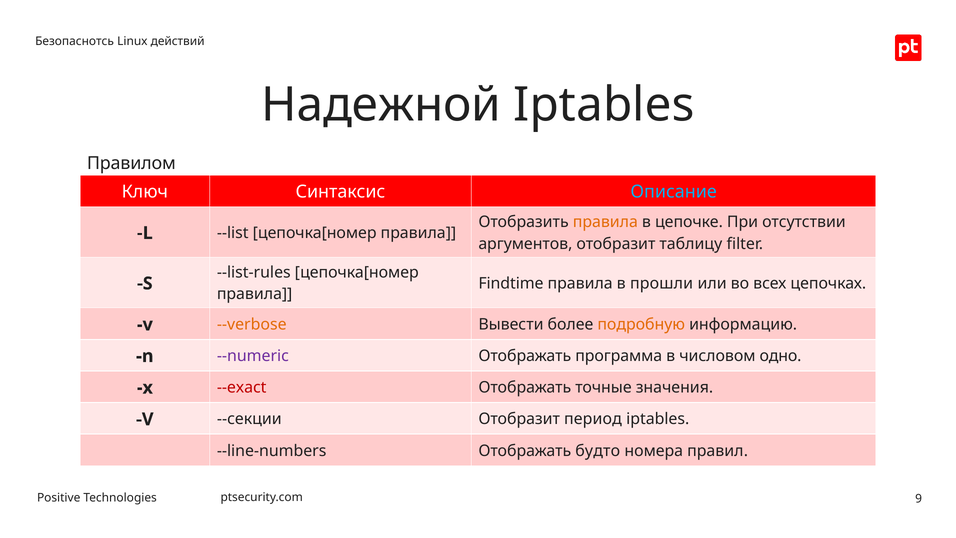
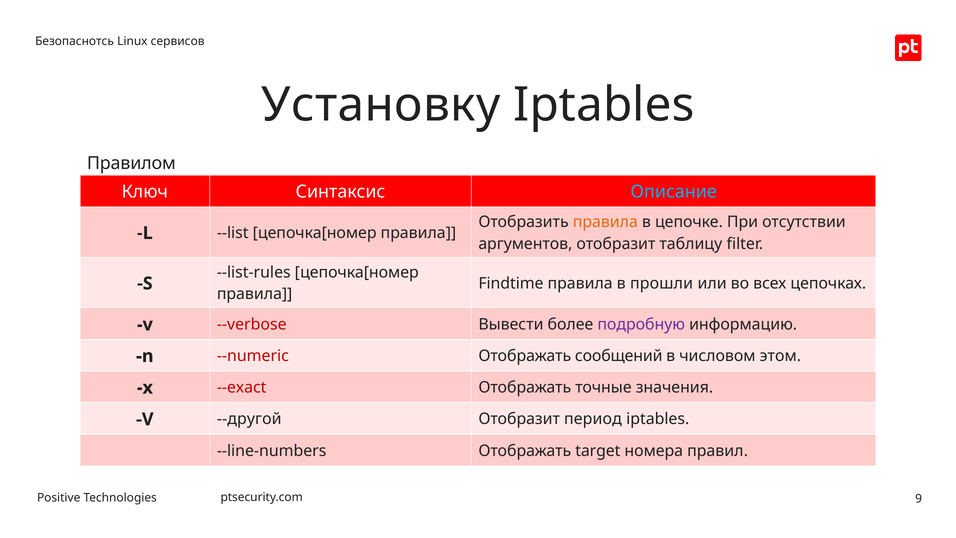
действий: действий -> сервисов (178, 41)
Надежной: Надежной -> Установку (381, 105)
--verbose colour: orange -> red (252, 324)
подробную colour: orange -> purple (641, 324)
--numeric colour: purple -> red (253, 356)
программа: программа -> сообщений (619, 356)
одно: одно -> этом (780, 356)
--секции: --секции -> --другой (249, 419)
будто: будто -> target (598, 451)
